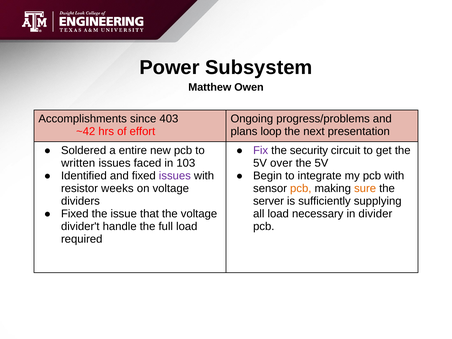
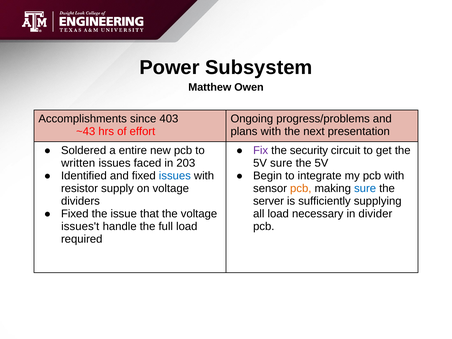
~42: ~42 -> ~43 (86, 131)
plans loop: loop -> with (271, 131)
103: 103 -> 203 (186, 163)
5V over: over -> sure (281, 163)
issues colour: purple -> blue (175, 176)
weeks: weeks -> supply (117, 188)
sure colour: orange -> blue (365, 188)
divider't: divider't -> issues't (80, 226)
